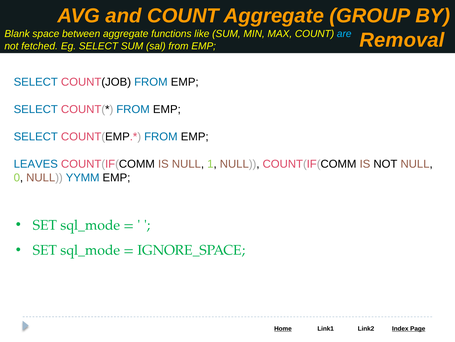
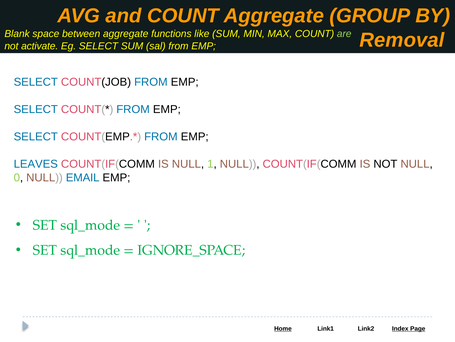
are colour: light blue -> light green (344, 34)
fetched: fetched -> activate (40, 46)
YYMM: YYMM -> EMAIL (83, 177)
